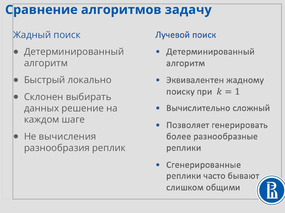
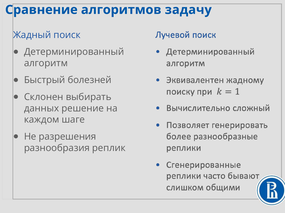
локально: локально -> болезней (90, 80)
вычисления: вычисления -> разрешения (67, 137)
